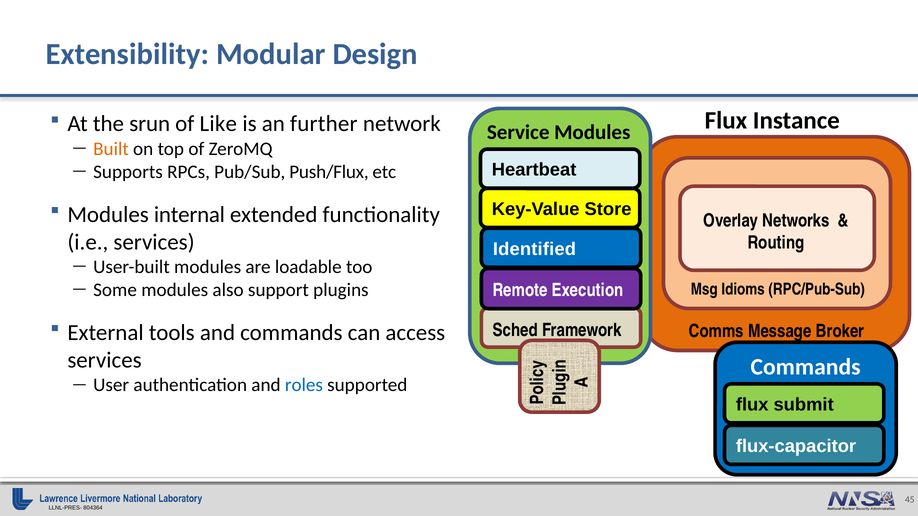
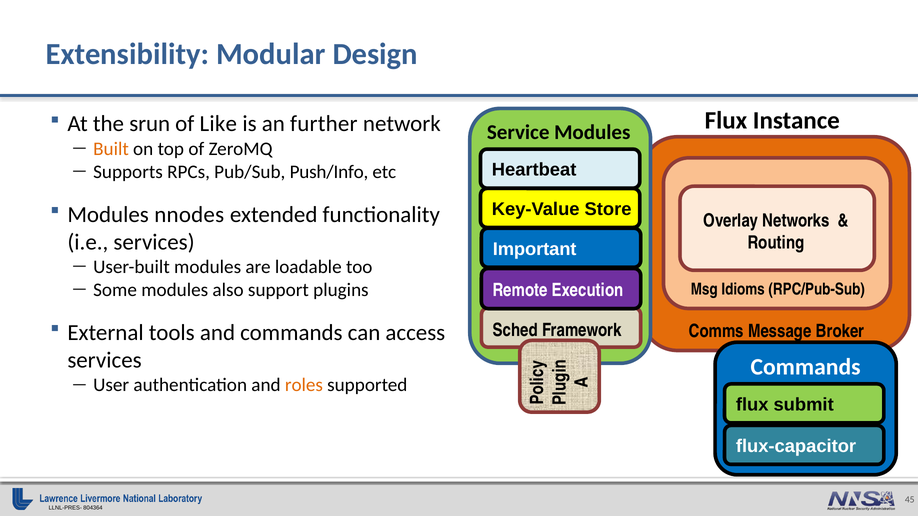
Push/Flux: Push/Flux -> Push/Info (329, 172)
internal: internal -> nnodes (189, 215)
Identified: Identified -> Important (535, 249)
roles colour: blue -> orange (304, 385)
